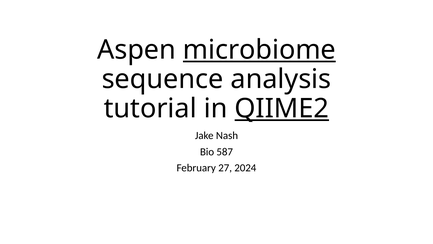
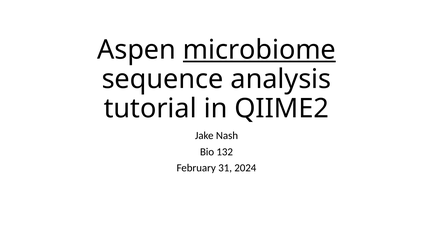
QIIME2 underline: present -> none (282, 108)
587: 587 -> 132 (225, 152)
27: 27 -> 31 (225, 168)
